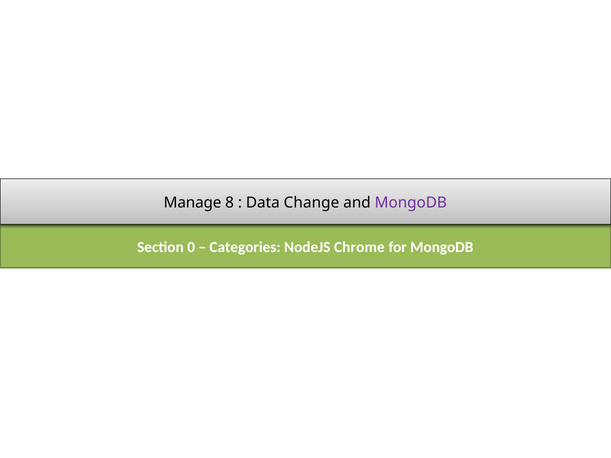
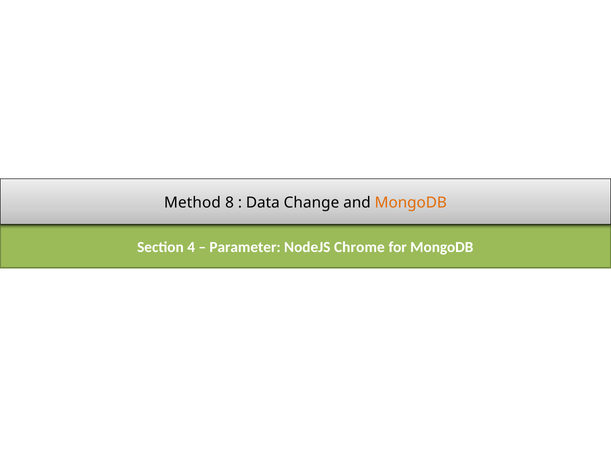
Manage: Manage -> Method (192, 203)
MongoDB colour: purple -> orange (411, 203)
0: 0 -> 4 (191, 248)
Categories: Categories -> Parameter (245, 248)
